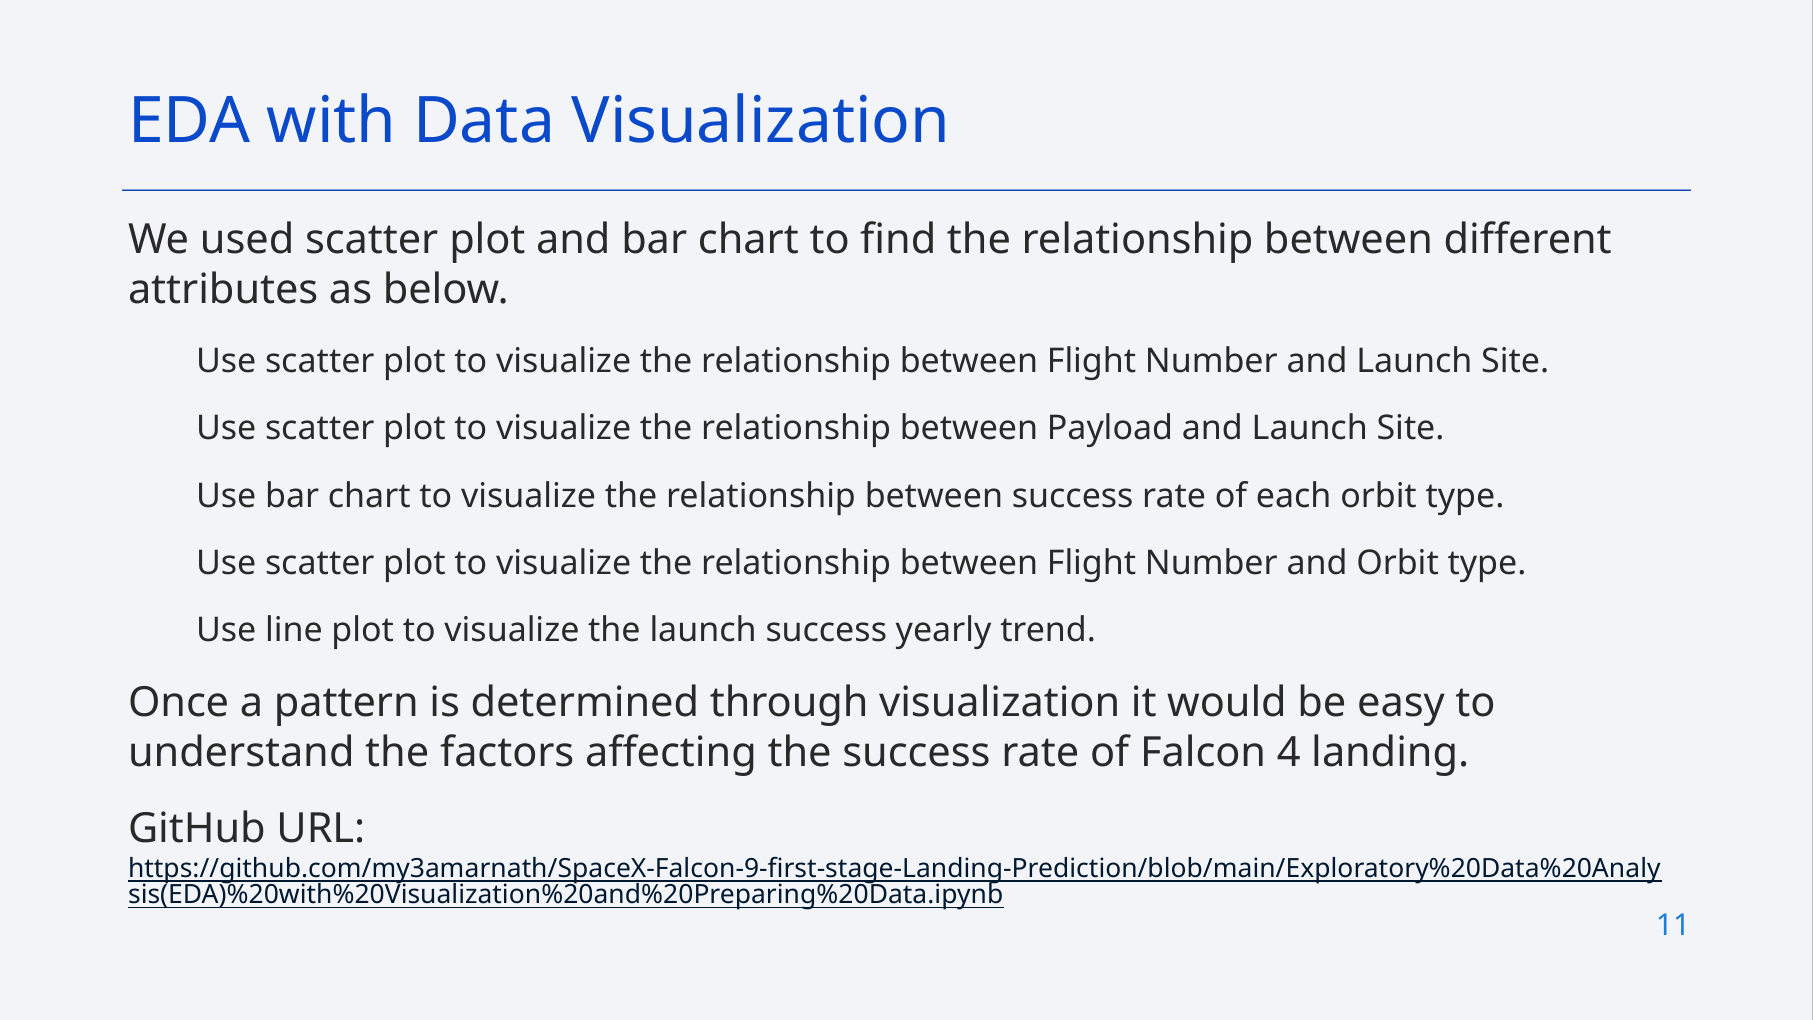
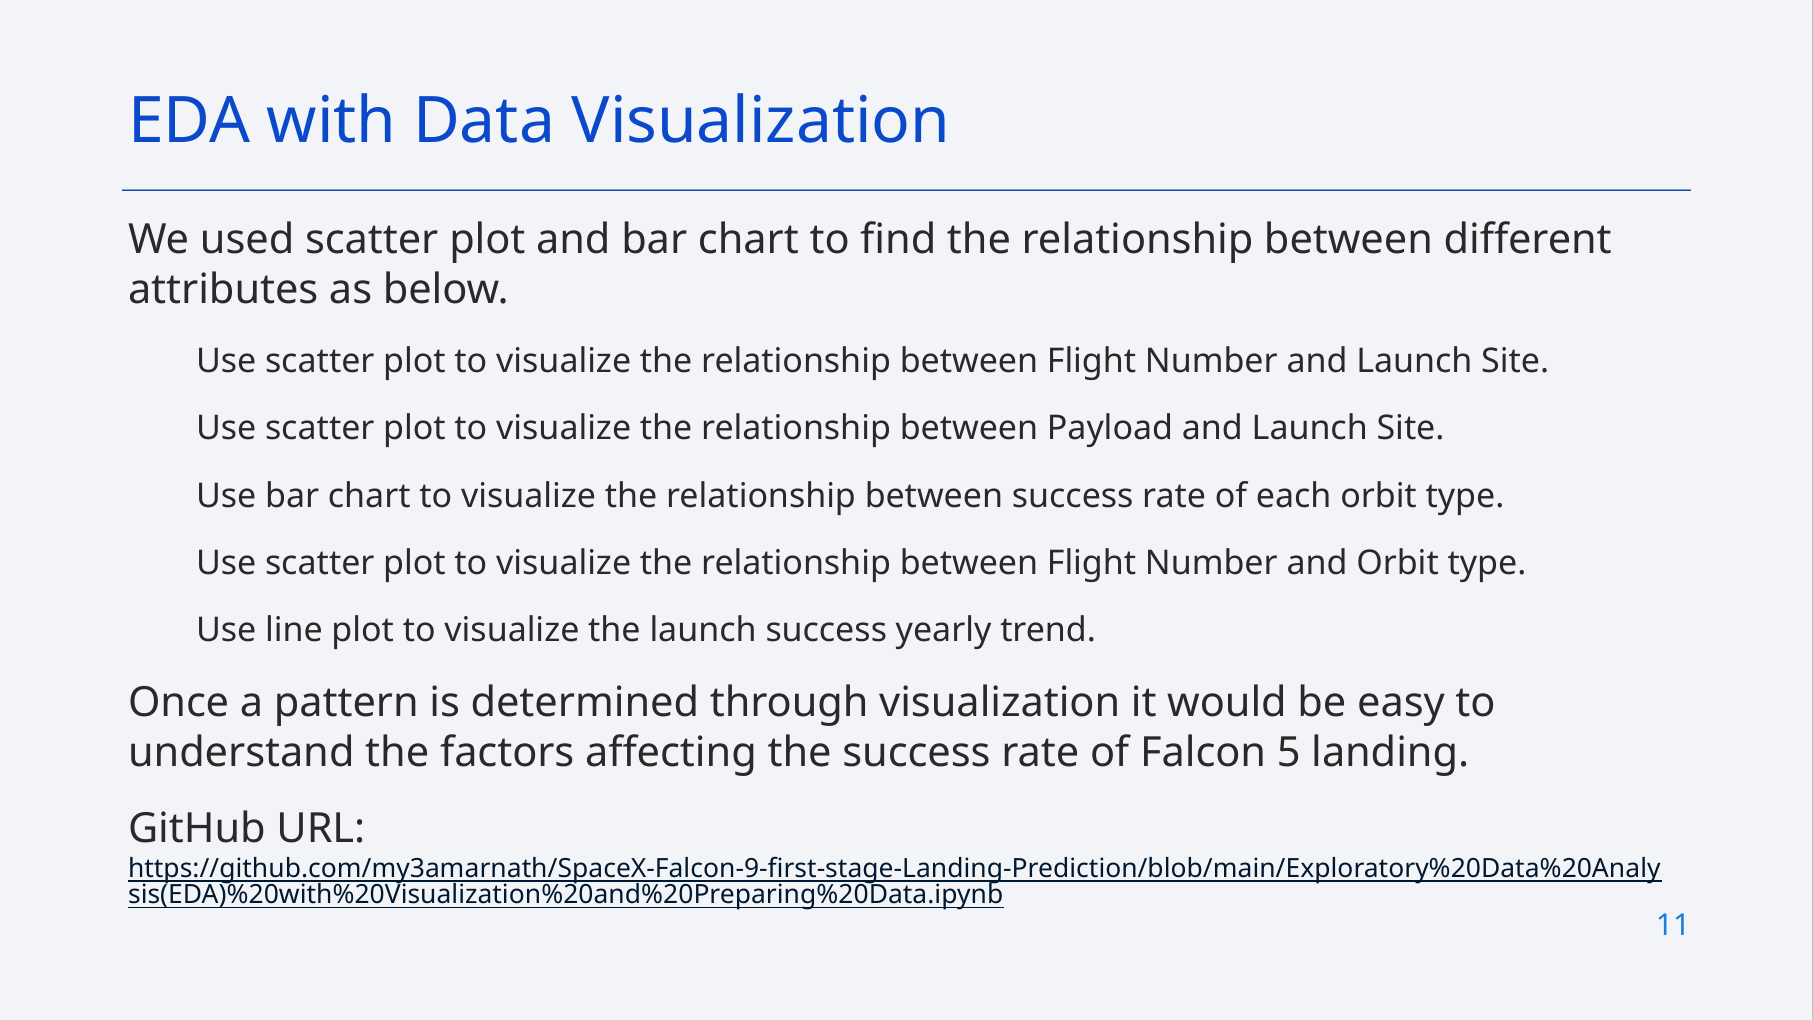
4: 4 -> 5 (1289, 752)
